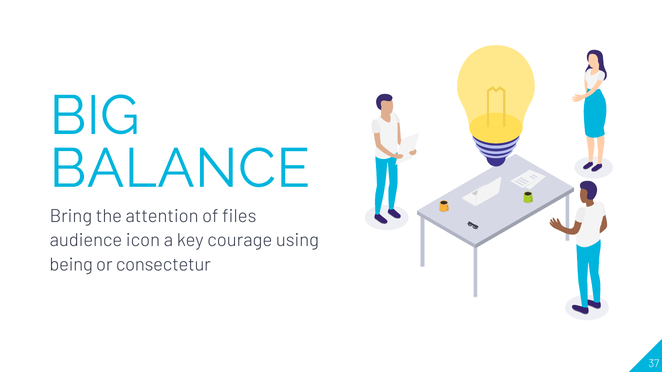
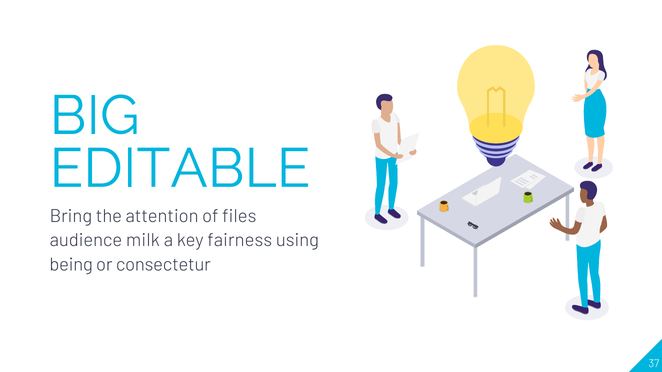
BALANCE: BALANCE -> EDITABLE (180, 169)
icon: icon -> milk (143, 241)
courage: courage -> fairness (240, 241)
